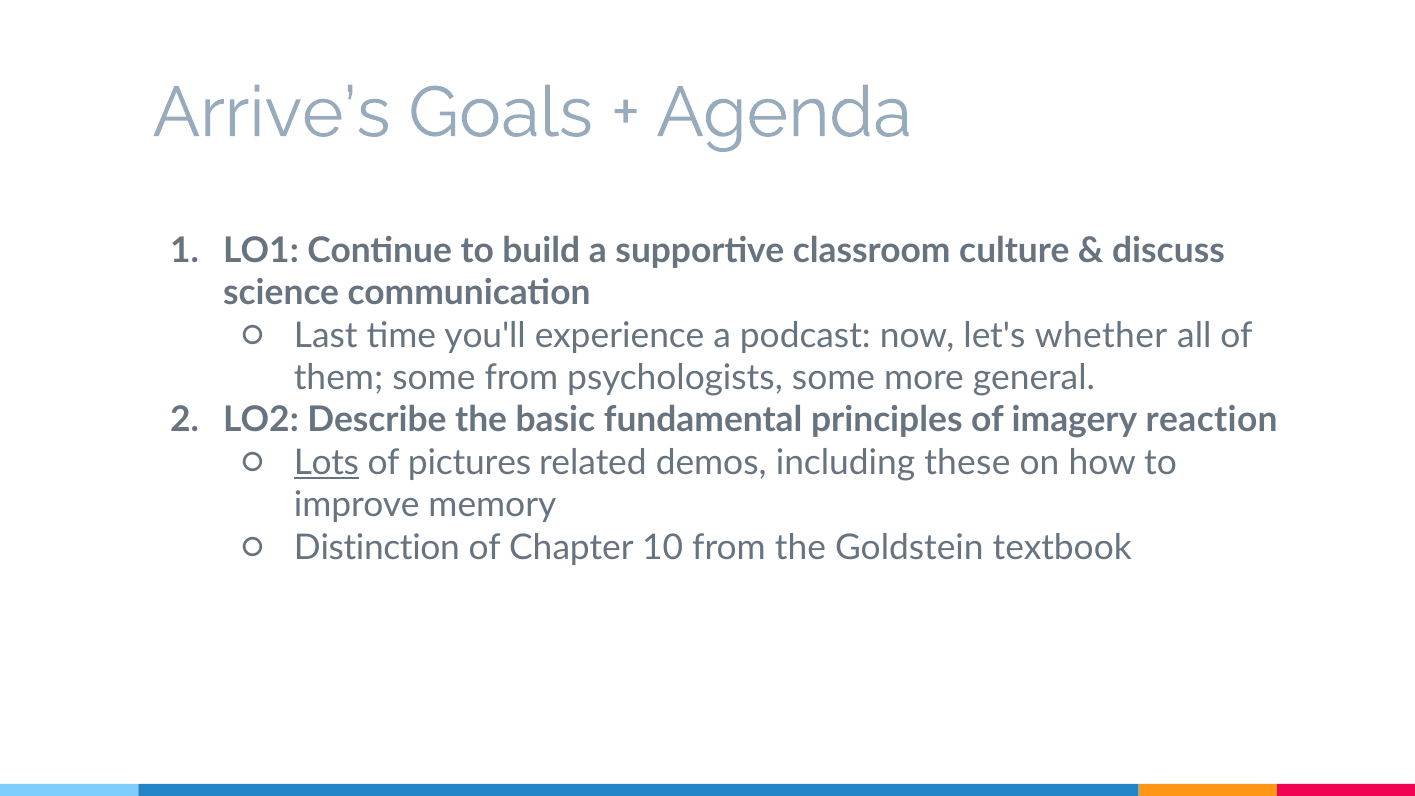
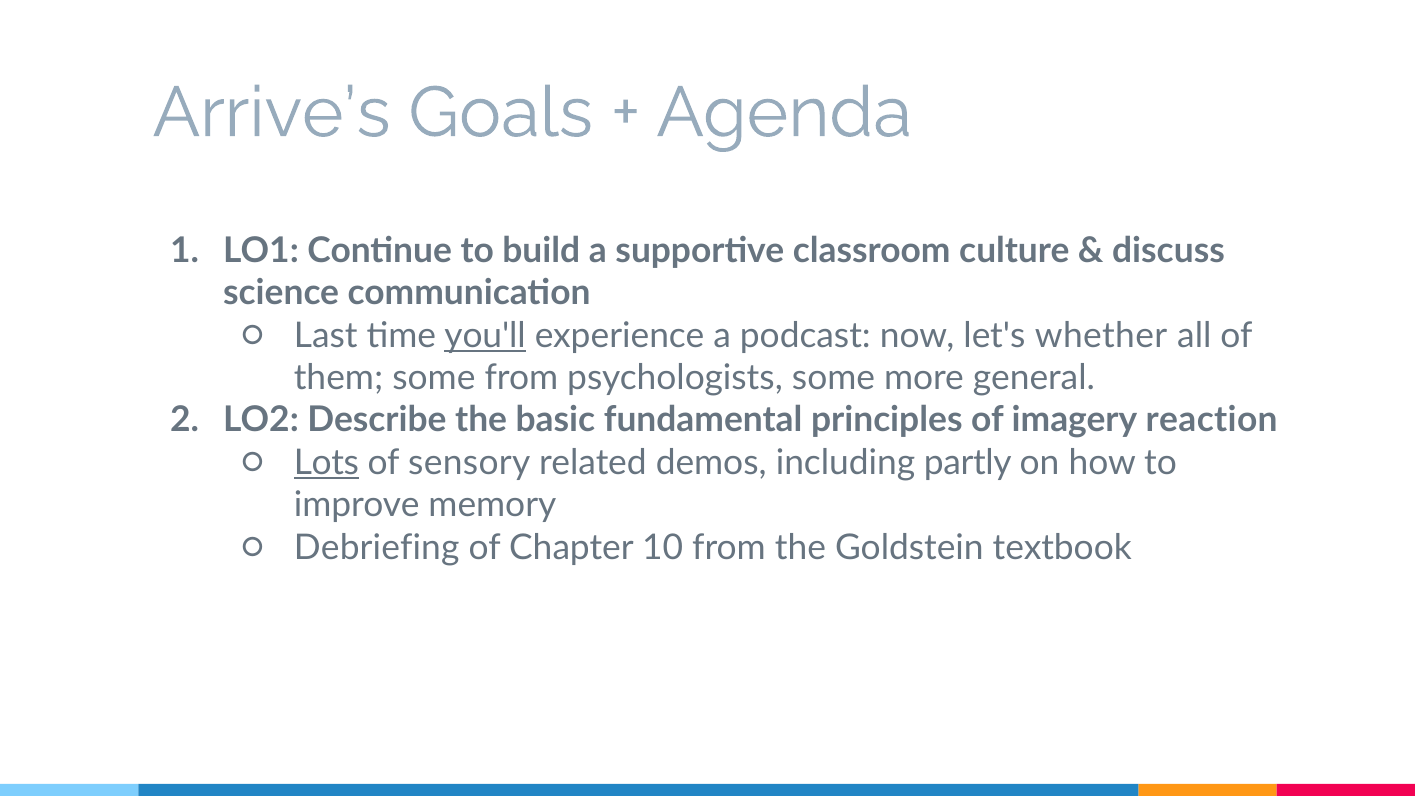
you'll underline: none -> present (485, 335)
pictures: pictures -> sensory (469, 463)
these: these -> partly (968, 463)
Distinction: Distinction -> Debriefing (377, 548)
